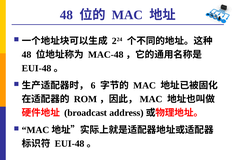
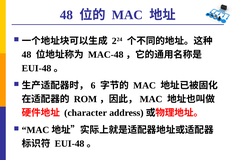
broadcast: broadcast -> character (86, 113)
